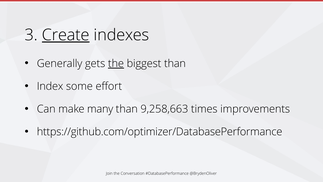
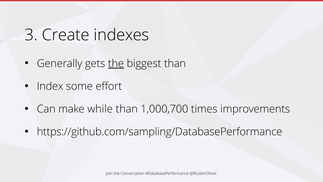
Create underline: present -> none (66, 35)
many: many -> while (100, 109)
9,258,663: 9,258,663 -> 1,000,700 (164, 109)
https://github.com/optimizer/DatabasePerformance: https://github.com/optimizer/DatabasePerformance -> https://github.com/sampling/DatabasePerformance (160, 132)
